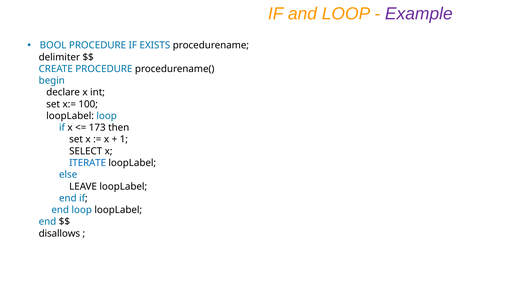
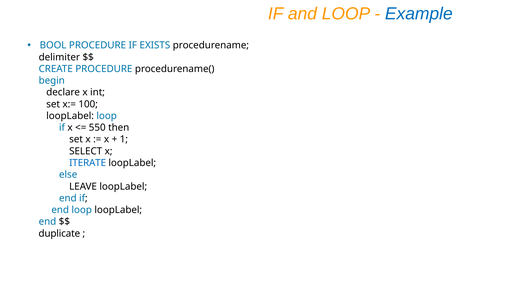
Example colour: purple -> blue (419, 14)
173: 173 -> 550 (97, 128)
disallows: disallows -> duplicate (59, 233)
